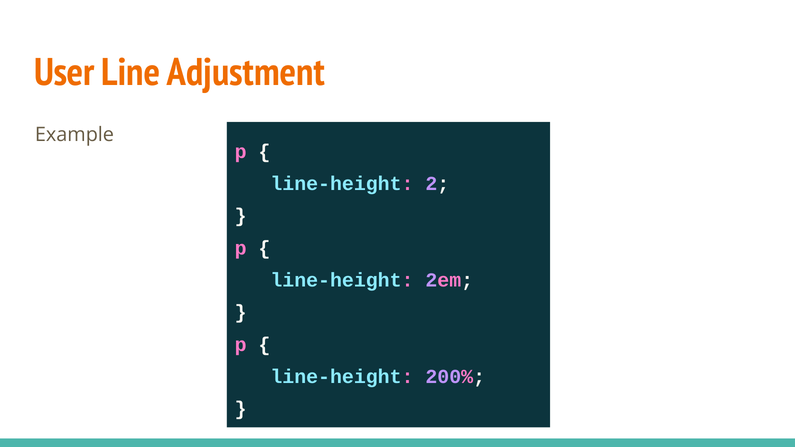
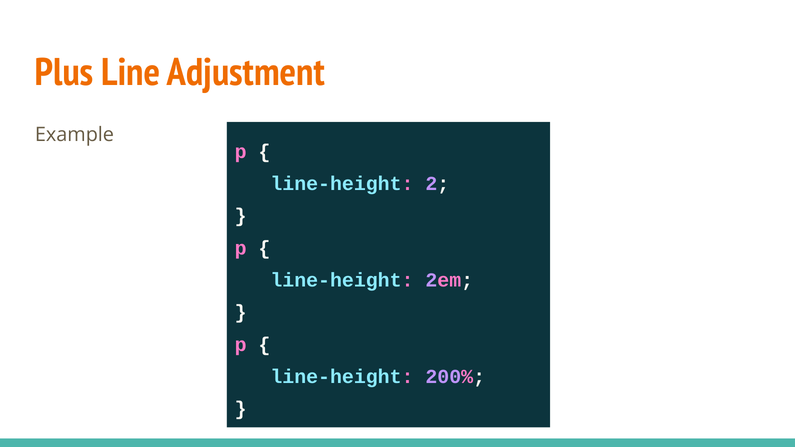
User: User -> Plus (64, 73)
